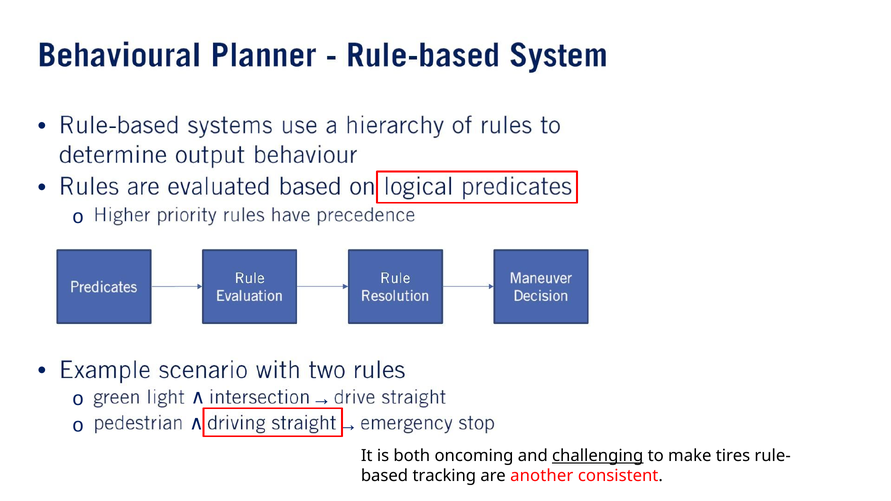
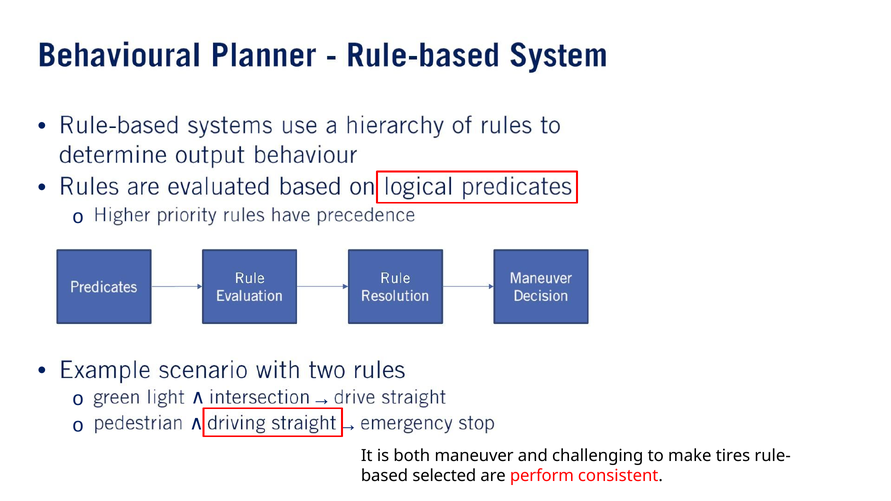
oncoming: oncoming -> maneuver (474, 456)
challenging underline: present -> none (598, 456)
tracking: tracking -> selected (444, 476)
another: another -> perform (542, 476)
